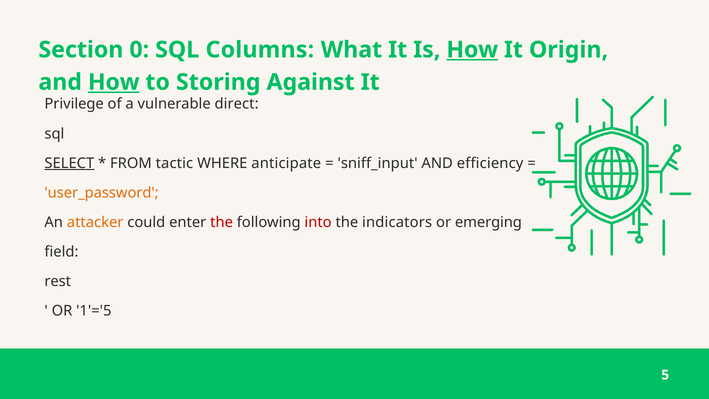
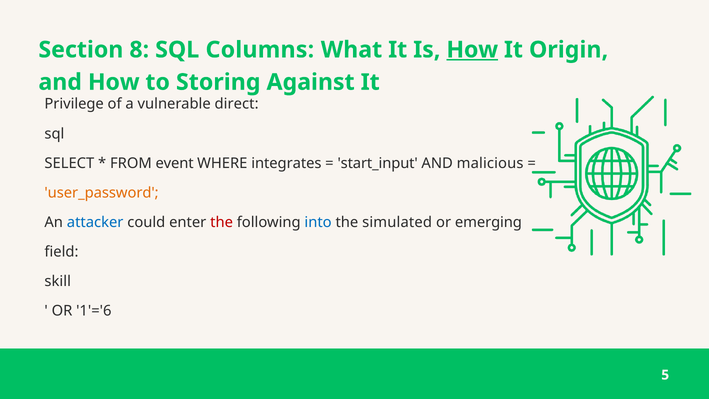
0: 0 -> 8 (139, 50)
How underline: present -> none (114, 82)
SELECT underline: present -> none (69, 163)
tactic: tactic -> event (175, 163)
anticipate: anticipate -> integrates (286, 163)
sniff_input: sniff_input -> start_input (378, 163)
efficiency: efficiency -> malicious (490, 163)
attacker colour: orange -> blue (95, 222)
into colour: red -> blue (318, 222)
indicators: indicators -> simulated (397, 222)
rest: rest -> skill (58, 281)
1'='5: 1'='5 -> 1'='6 (94, 311)
